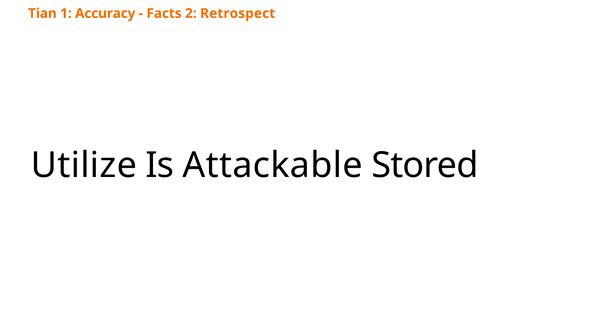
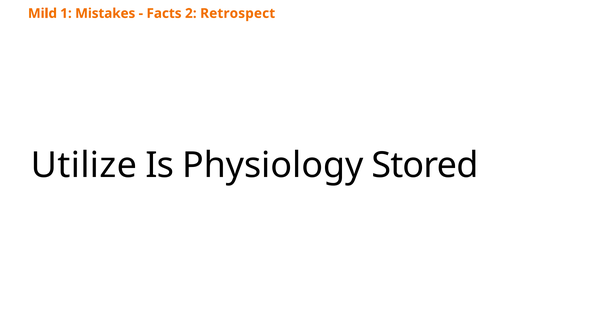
Tian: Tian -> Mild (42, 13)
Accuracy: Accuracy -> Mistakes (105, 13)
Attackable: Attackable -> Physiology (273, 165)
